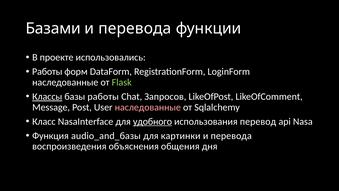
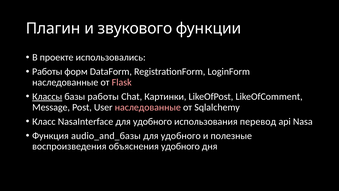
Базами: Базами -> Плагин (53, 28)
перевода: перевода -> звукового (135, 28)
Flask colour: light green -> pink (122, 82)
Запросов: Запросов -> Картинки (165, 96)
удобного underline: present -> none (152, 121)
картинки: картинки -> удобного (181, 136)
перевода: перевода -> полезные (231, 136)
объяснения общения: общения -> удобного (180, 146)
